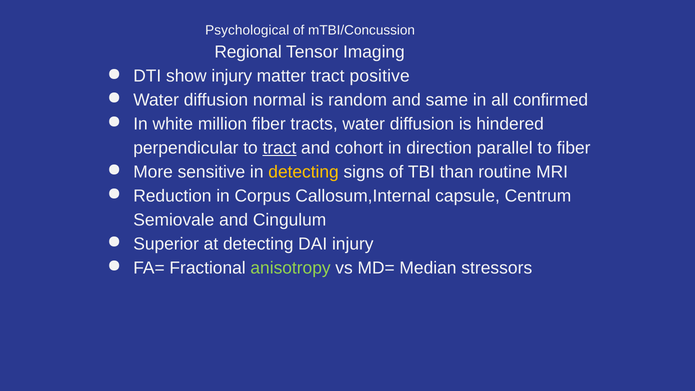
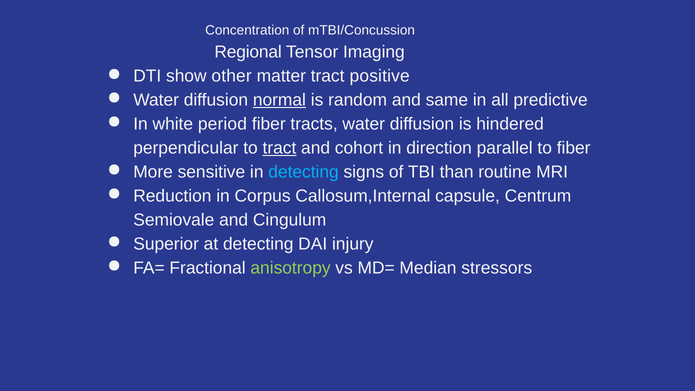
Psychological: Psychological -> Concentration (247, 30)
show injury: injury -> other (232, 76)
normal underline: none -> present (279, 100)
confirmed: confirmed -> predictive (551, 100)
million: million -> period (222, 124)
detecting colour: yellow -> light blue (304, 172)
